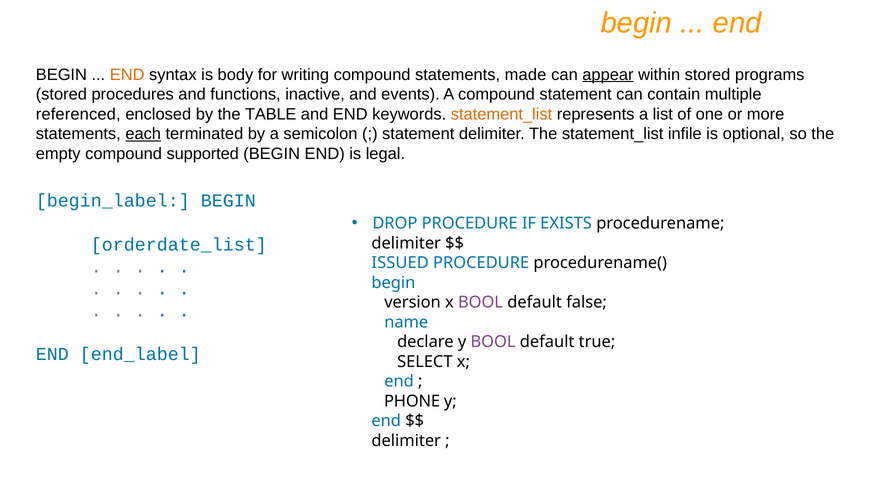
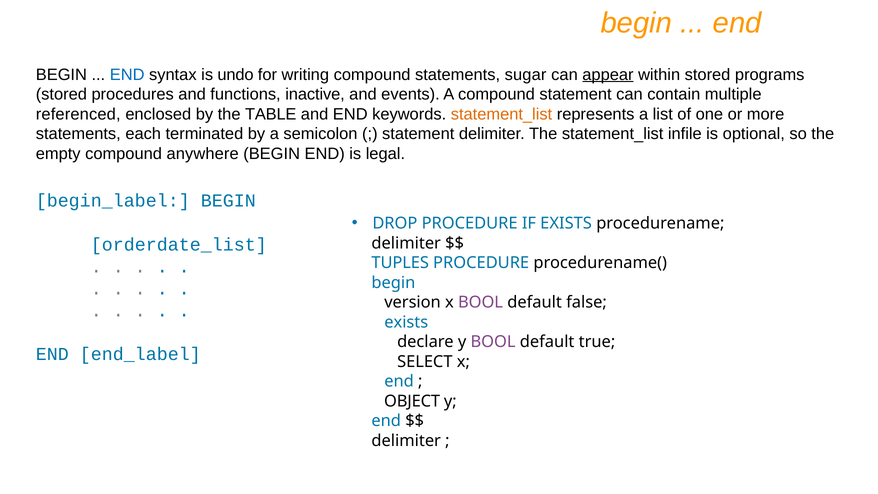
END colour: orange -> blue (127, 75)
body: body -> undo (236, 75)
made: made -> sugar (526, 75)
each underline: present -> none (143, 134)
supported: supported -> anywhere (203, 154)
ISSUED: ISSUED -> TUPLES (400, 263)
name: name -> exists (406, 322)
PHONE: PHONE -> OBJECT (412, 401)
